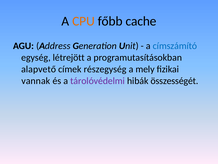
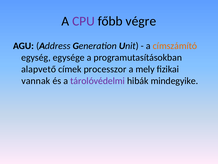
CPU colour: orange -> purple (83, 21)
cache: cache -> végre (141, 21)
címszámító colour: blue -> orange (175, 46)
létrejött: létrejött -> egysége (69, 57)
részegység: részegység -> processzor (105, 69)
összességét: összességét -> mindegyike (174, 81)
